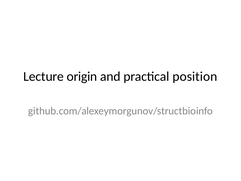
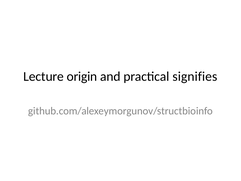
position: position -> signifies (195, 76)
